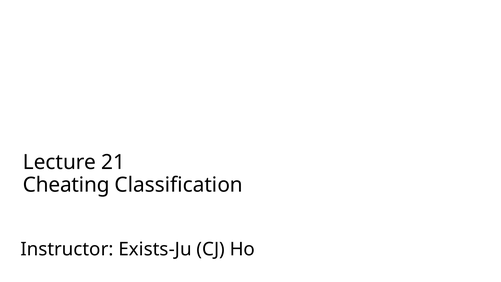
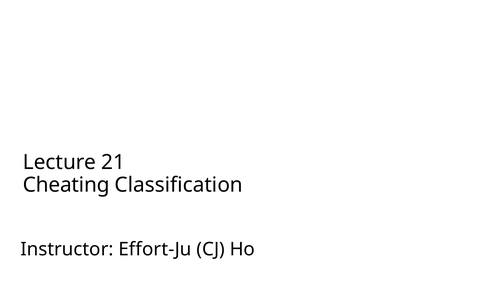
Exists-Ju: Exists-Ju -> Effort-Ju (155, 249)
